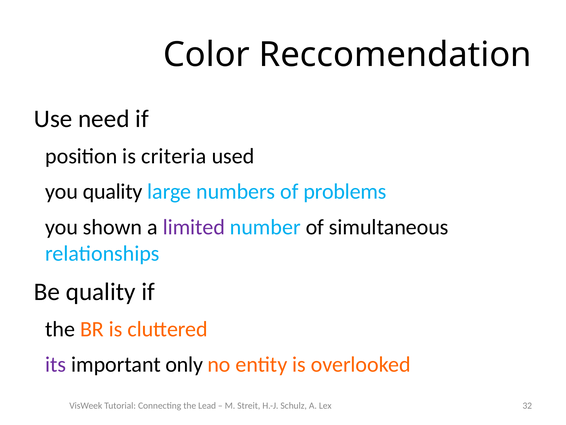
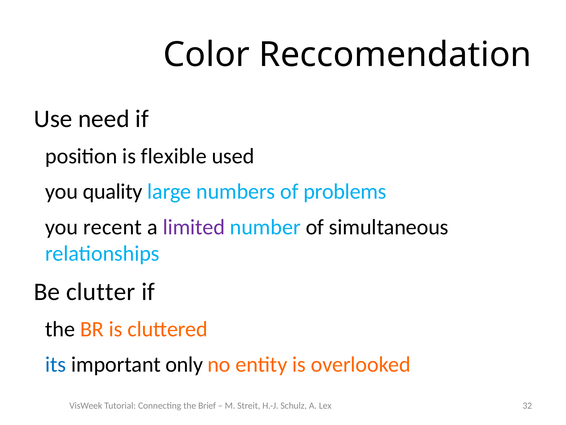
criteria: criteria -> flexible (174, 156)
shown: shown -> recent (112, 227)
Be quality: quality -> clutter (101, 292)
its colour: purple -> blue (56, 364)
Lead: Lead -> Brief (207, 405)
